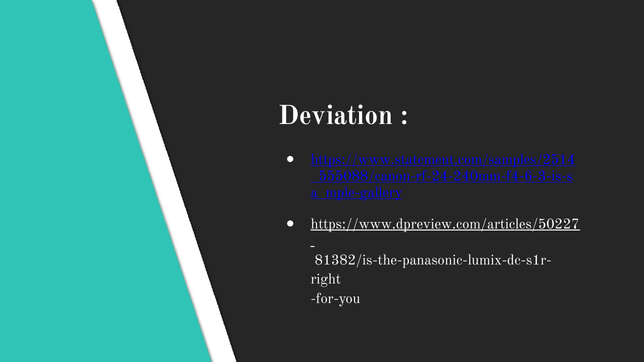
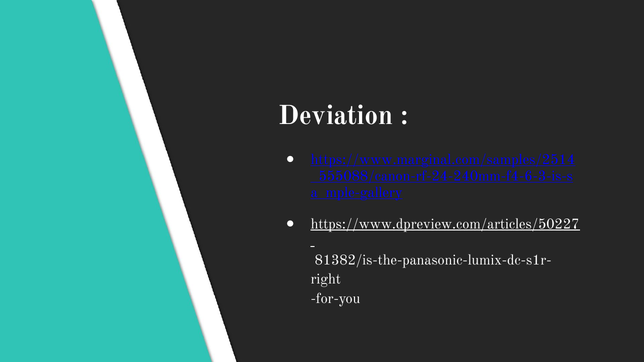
https://www.statement.com/samples/2514: https://www.statement.com/samples/2514 -> https://www.marginal.com/samples/2514 (443, 160)
